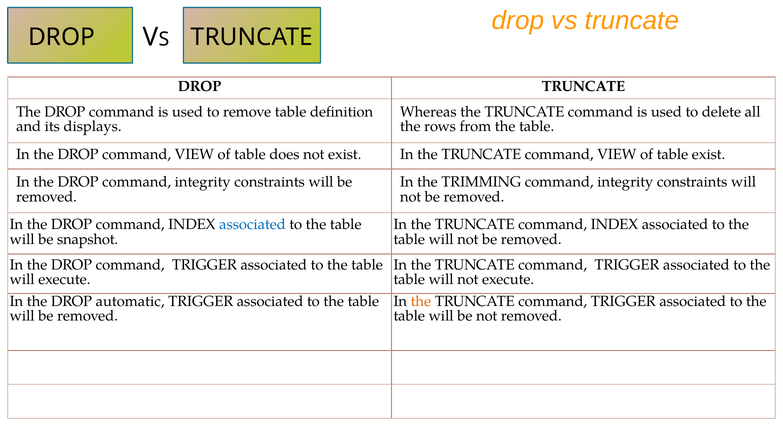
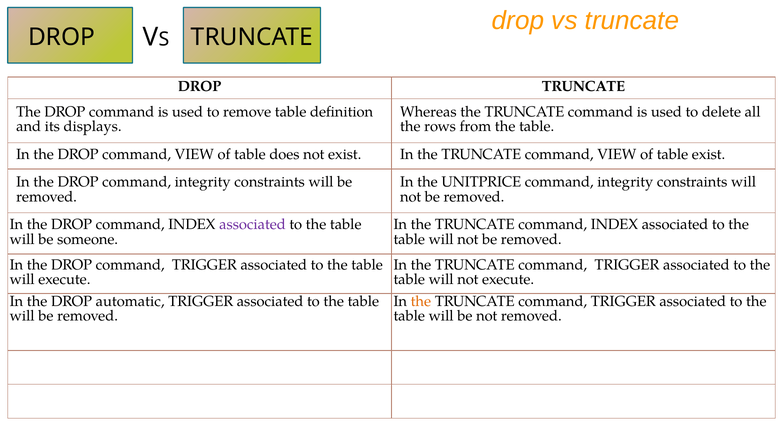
TRIMMING: TRIMMING -> UNITPRICE (481, 182)
associated colour: blue -> purple (252, 224)
snapshot: snapshot -> someone (88, 239)
